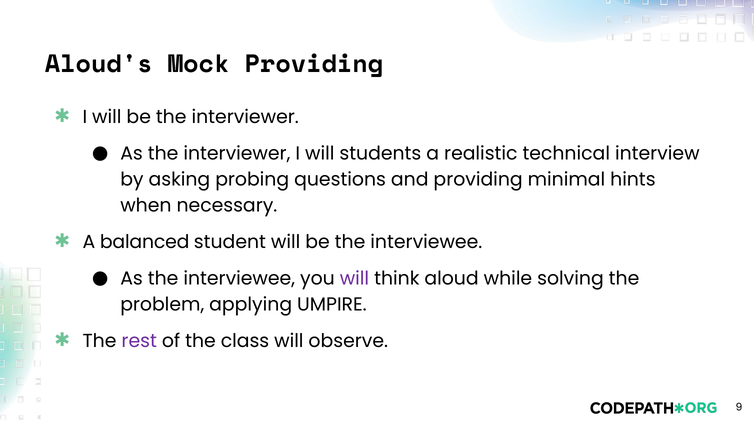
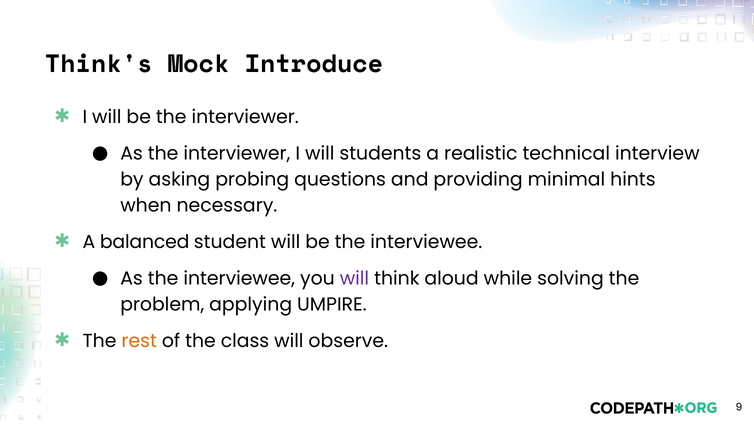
Aloud's: Aloud's -> Think's (99, 64)
Mock Providing: Providing -> Introduce (314, 64)
rest colour: purple -> orange (139, 341)
